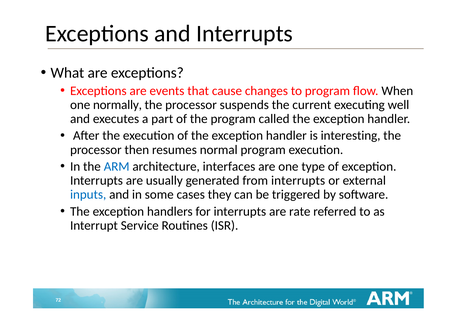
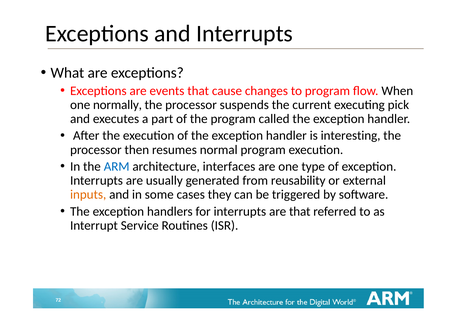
well: well -> pick (398, 105)
from interrupts: interrupts -> reusability (298, 181)
inputs colour: blue -> orange (88, 195)
are rate: rate -> that (300, 211)
